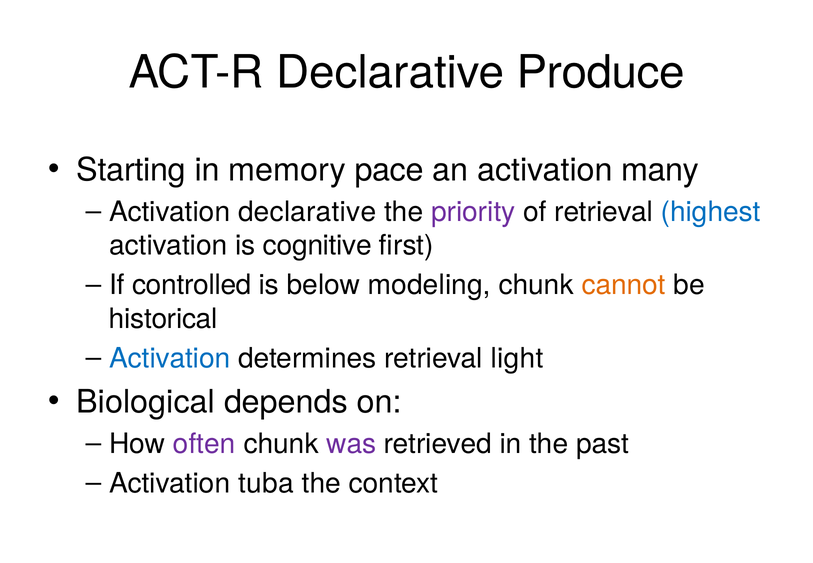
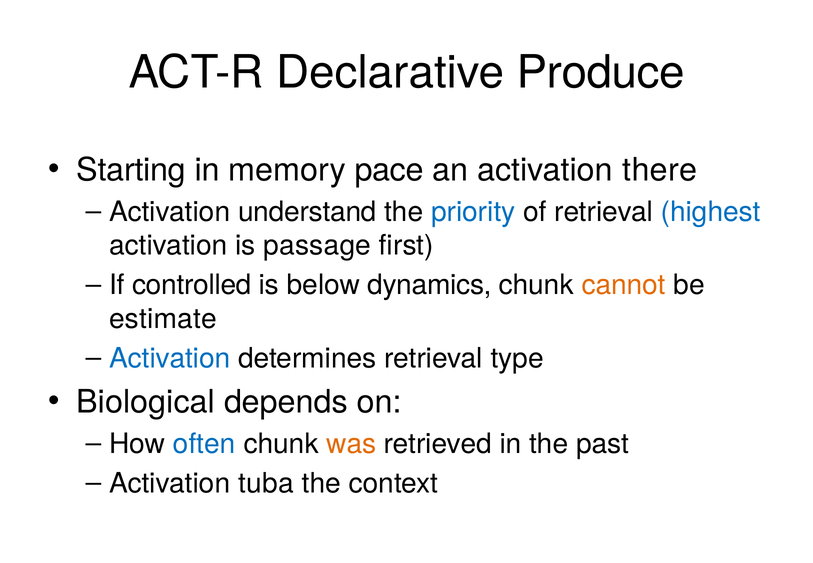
many: many -> there (660, 170)
Activation declarative: declarative -> understand (307, 212)
priority colour: purple -> blue (473, 212)
cognitive: cognitive -> passage (317, 245)
modeling: modeling -> dynamics (429, 285)
historical: historical -> estimate (163, 319)
light: light -> type (517, 359)
often colour: purple -> blue (204, 444)
was colour: purple -> orange (351, 444)
